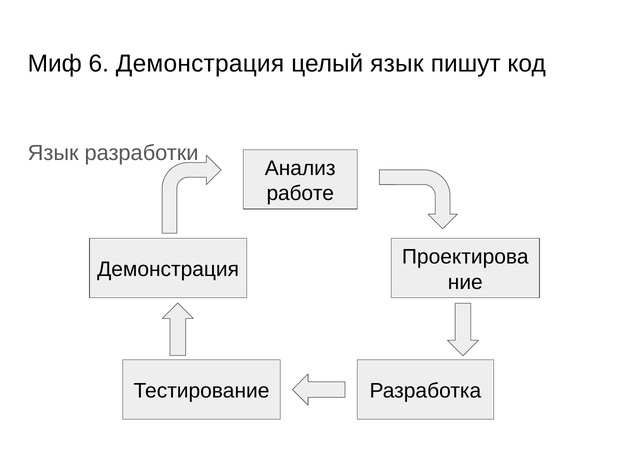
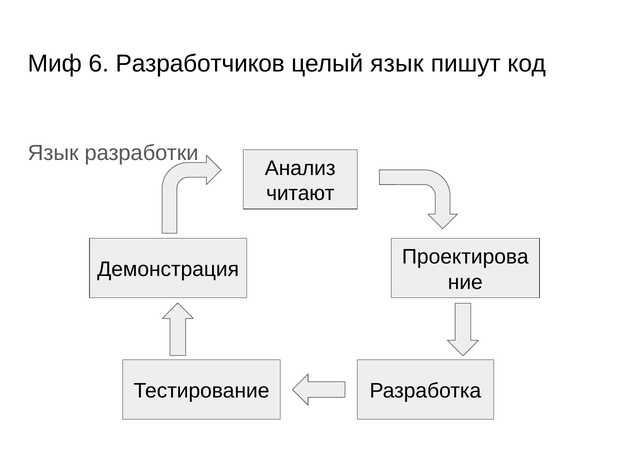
6 Демонстрация: Демонстрация -> Разработчиков (200, 63)
работе: работе -> читают (300, 193)
